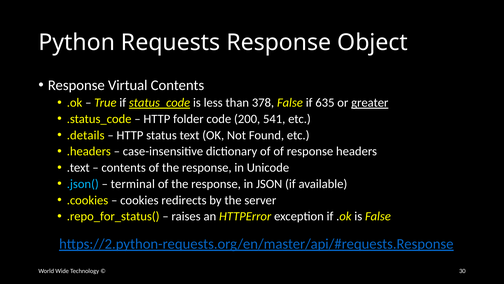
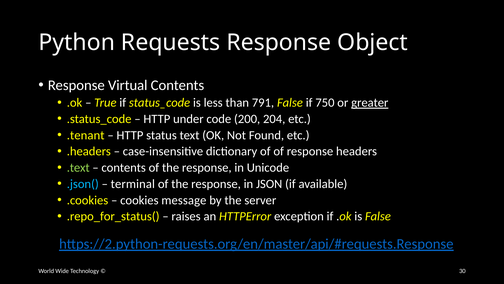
status_code underline: present -> none (160, 103)
378: 378 -> 791 (263, 103)
635: 635 -> 750 (325, 103)
folder: folder -> under (188, 119)
541: 541 -> 204 (274, 119)
.details: .details -> .tenant (86, 135)
.text colour: white -> light green (78, 167)
redirects: redirects -> message (184, 200)
